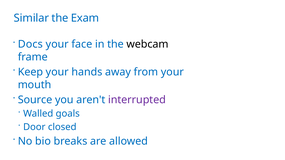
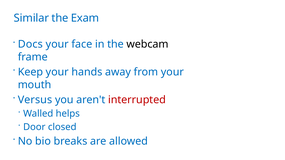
Source: Source -> Versus (35, 100)
interrupted colour: purple -> red (137, 100)
goals: goals -> helps (68, 114)
